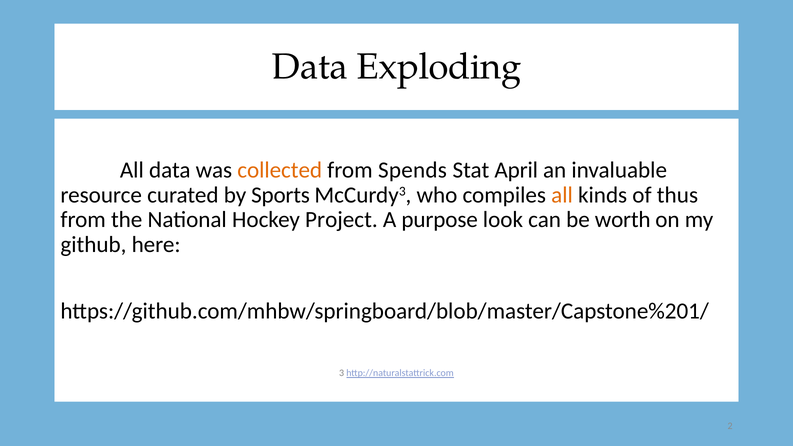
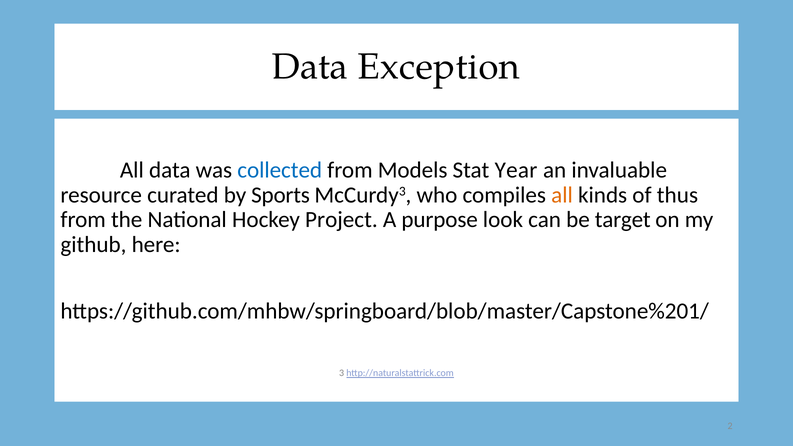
Exploding: Exploding -> Exception (439, 67)
collected colour: orange -> blue (280, 170)
Spends: Spends -> Models (413, 170)
April: April -> Year (516, 170)
worth: worth -> target (623, 220)
